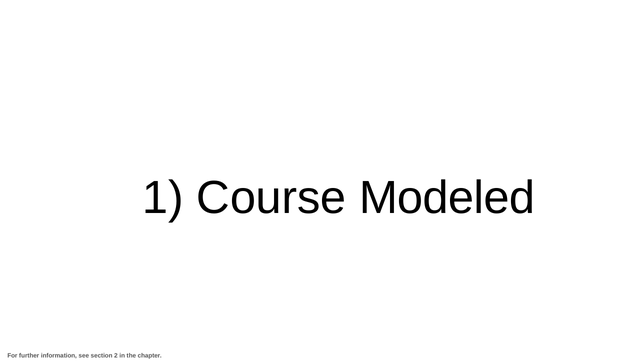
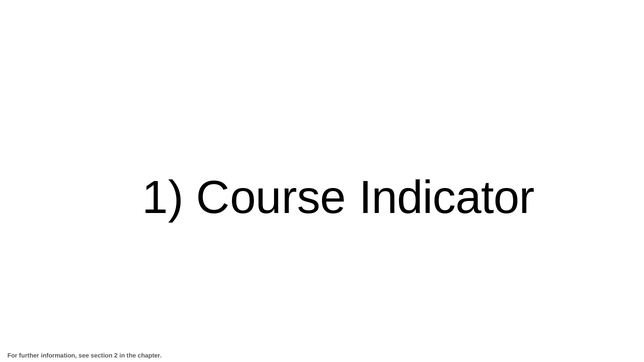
Modeled: Modeled -> Indicator (447, 198)
